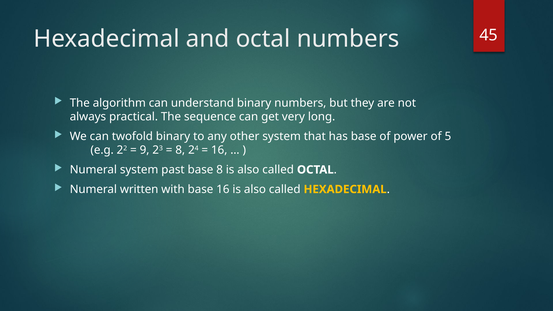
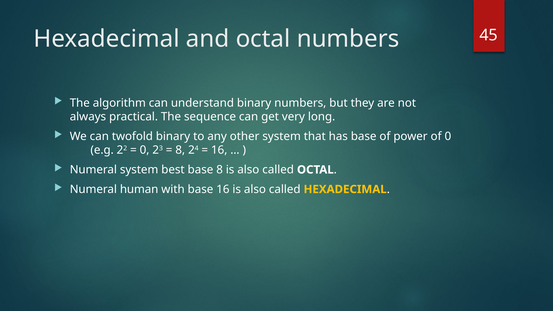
of 5: 5 -> 0 (448, 136)
9: 9 -> 0 (145, 150)
past: past -> best (173, 170)
written: written -> human (139, 189)
